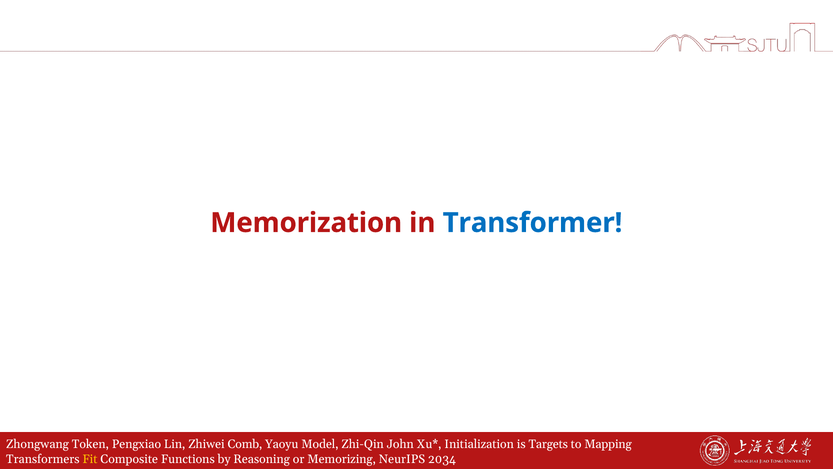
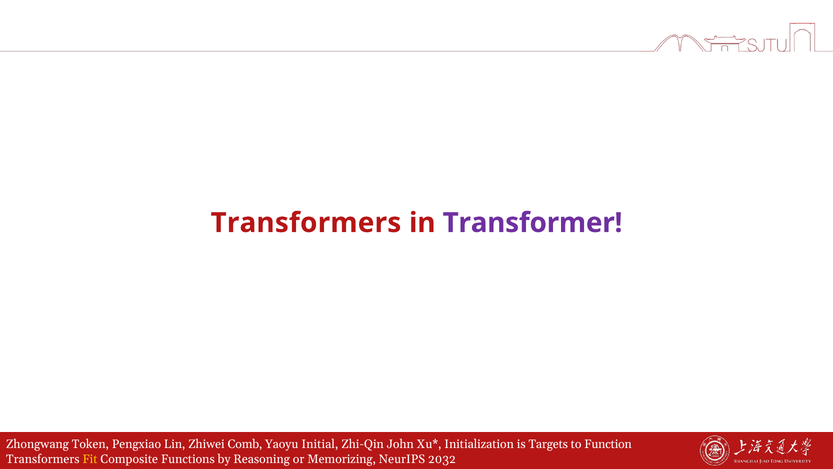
Memorization: Memorization -> Transformers (306, 223)
Transformer colour: blue -> purple (533, 223)
Model: Model -> Initial (320, 444)
Mapping: Mapping -> Function (608, 444)
2034: 2034 -> 2032 (442, 459)
